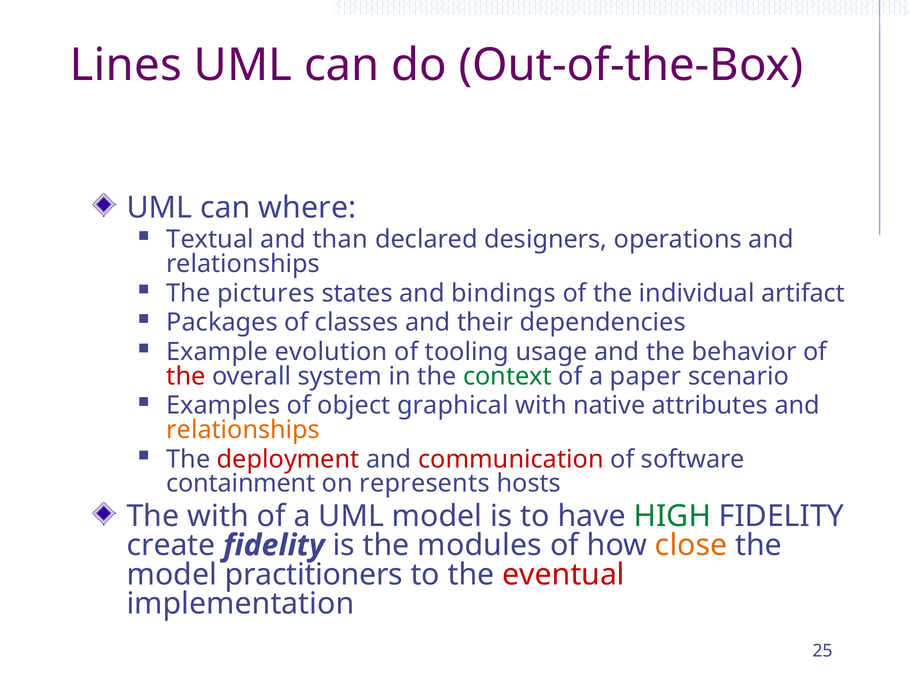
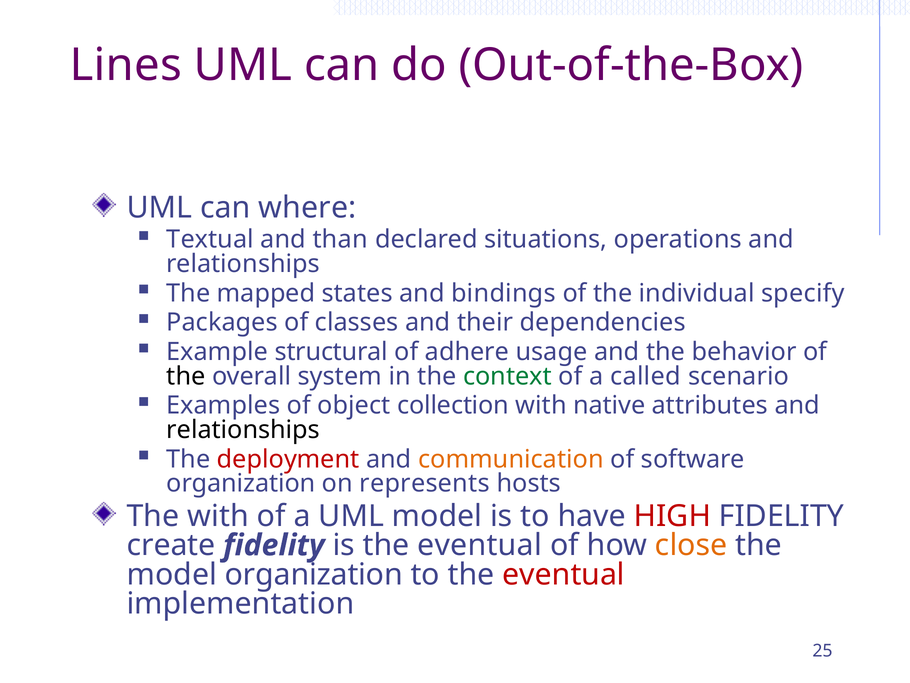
designers: designers -> situations (546, 239)
pictures: pictures -> mapped (266, 293)
artifact: artifact -> specify (803, 293)
evolution: evolution -> structural (331, 352)
tooling: tooling -> adhere (467, 352)
the colour: red -> black (186, 376)
paper: paper -> called (646, 376)
graphical: graphical -> collection (453, 405)
relationships colour: orange -> black (243, 430)
communication colour: red -> orange (511, 459)
containment: containment -> organization (241, 483)
HIGH colour: green -> red (672, 516)
is the modules: modules -> eventual (480, 545)
model practitioners: practitioners -> organization (314, 574)
